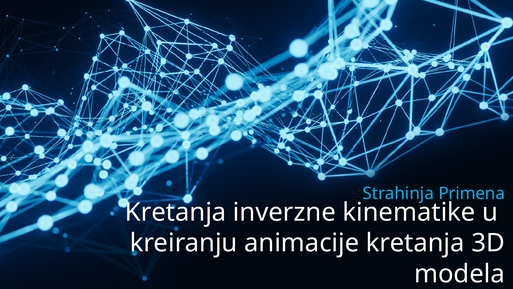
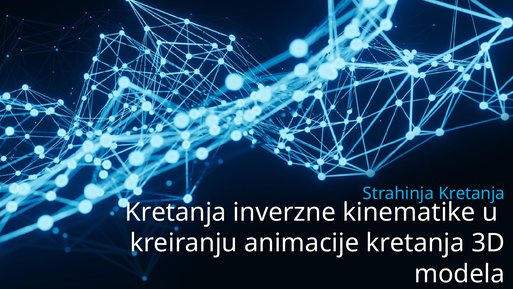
Strahinja Primena: Primena -> Kretanja (472, 193)
